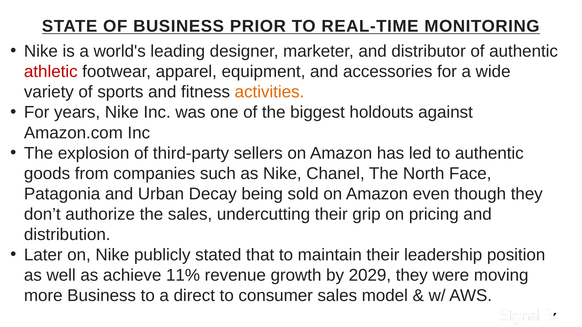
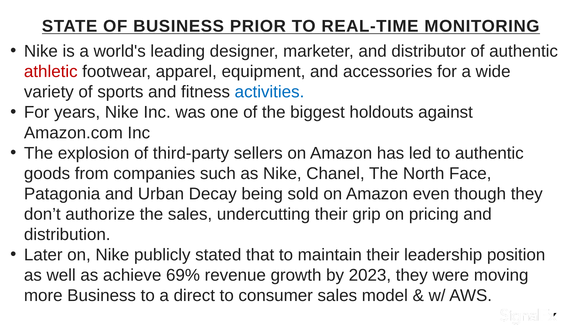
activities colour: orange -> blue (269, 92)
11%: 11% -> 69% (183, 276)
2029: 2029 -> 2023 (370, 276)
